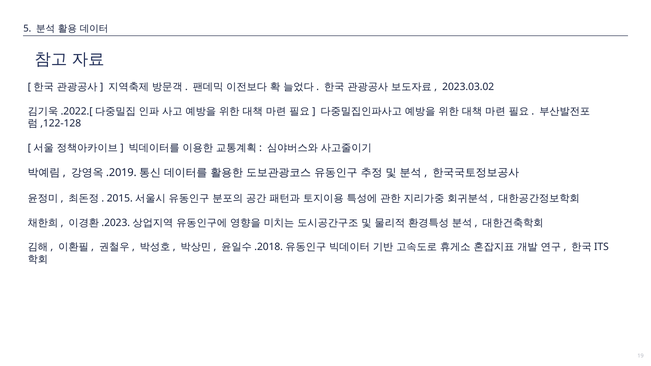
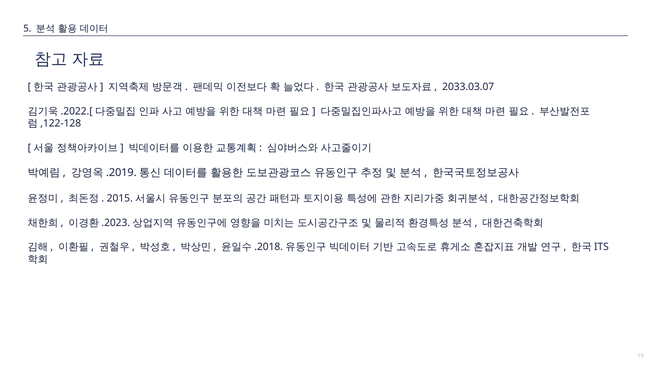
2023.03.02: 2023.03.02 -> 2033.03.07 (468, 87)
